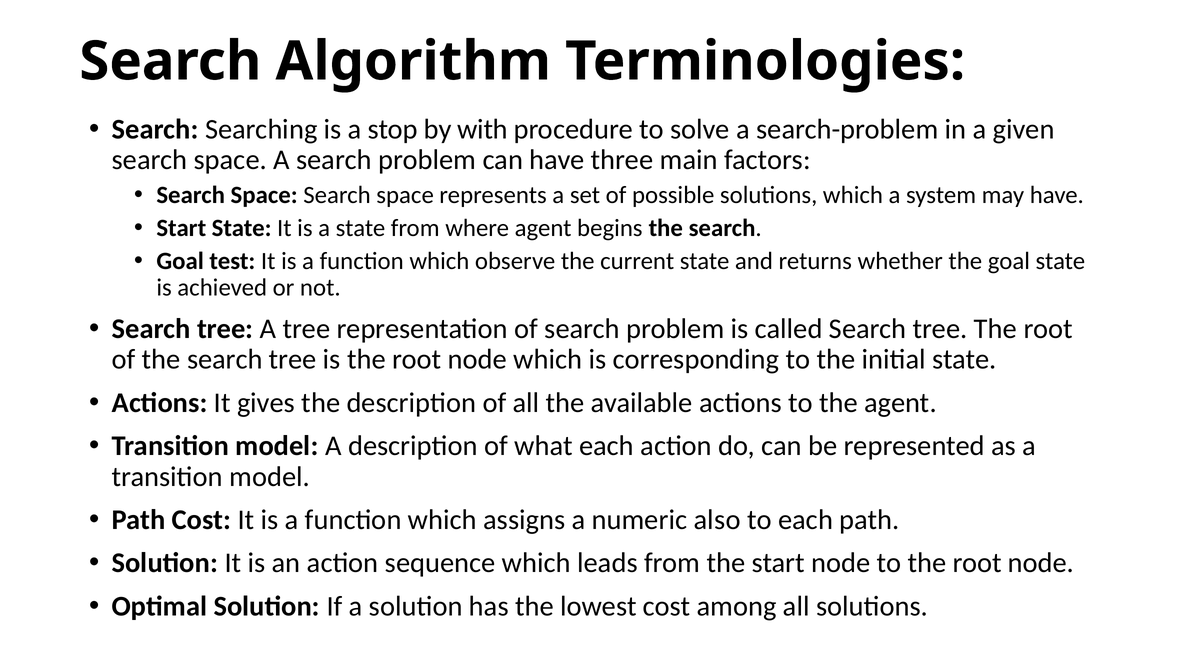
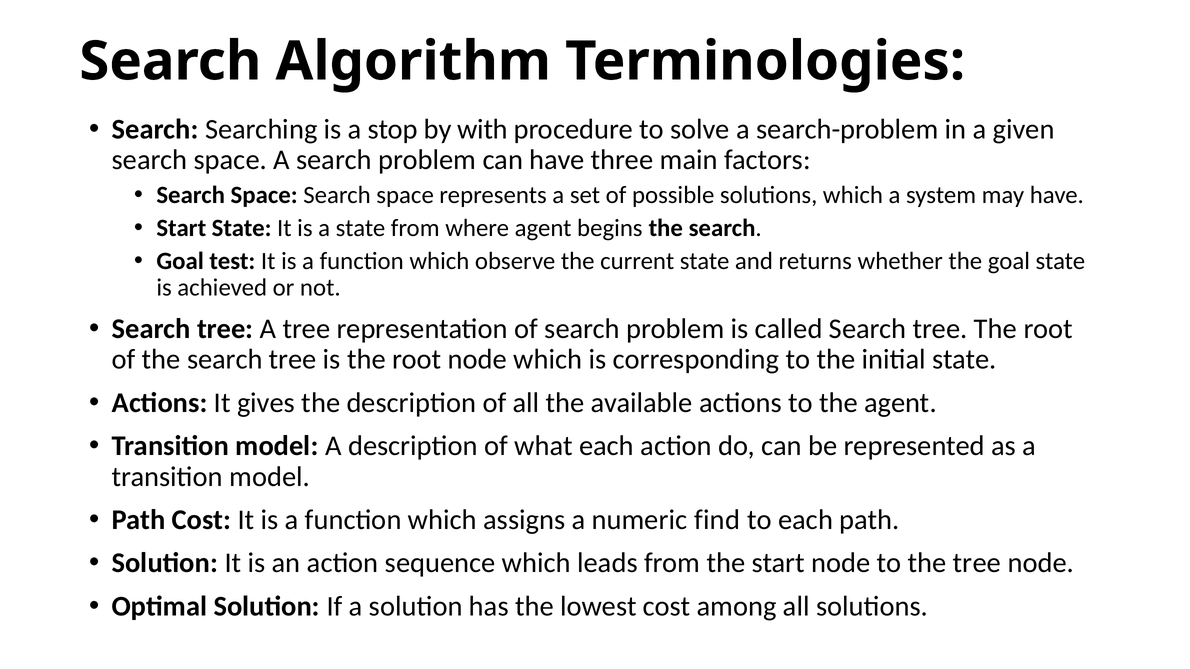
also: also -> find (717, 520)
to the root: root -> tree (977, 563)
